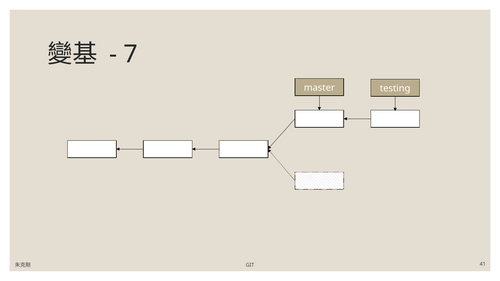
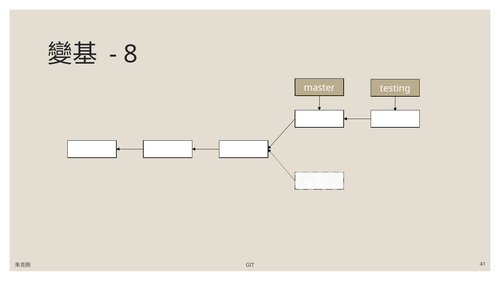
7: 7 -> 8 (131, 54)
